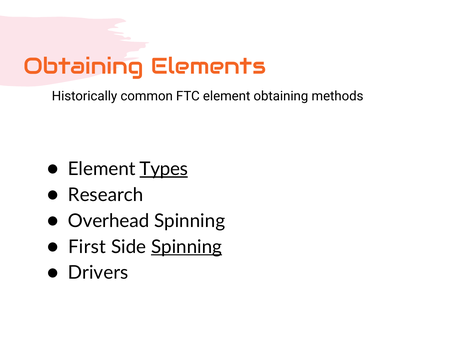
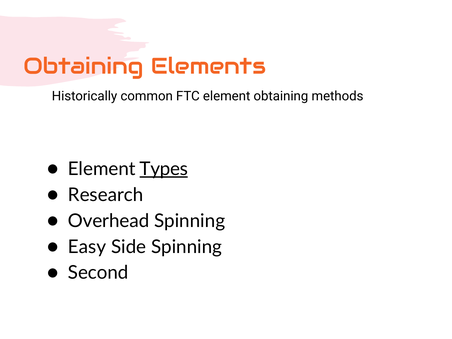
First: First -> Easy (87, 247)
Spinning underline: present -> none (187, 247)
Drivers: Drivers -> Second (98, 273)
